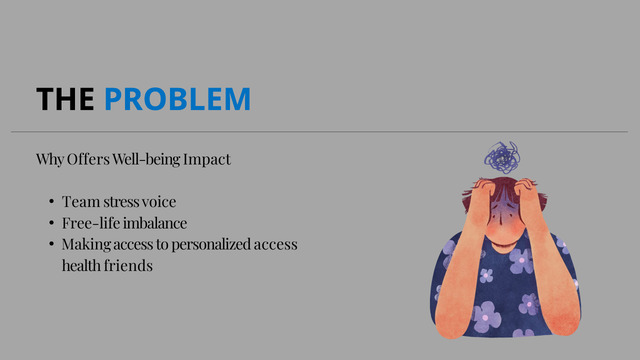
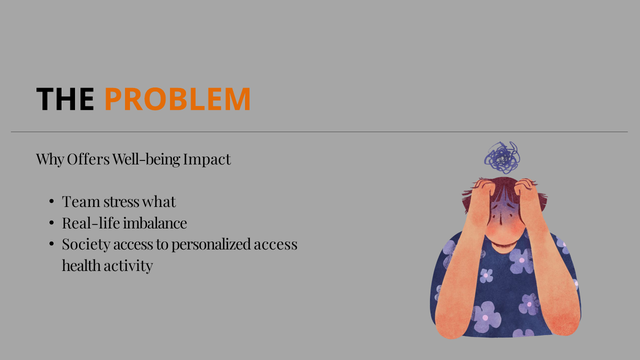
PROBLEM colour: blue -> orange (178, 100)
voice: voice -> what (159, 202)
Free-life: Free-life -> Real-life (91, 224)
Making: Making -> Society (86, 245)
friends: friends -> activity (128, 266)
